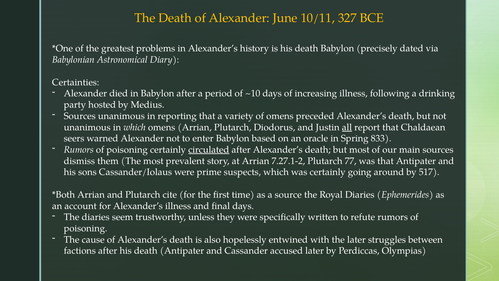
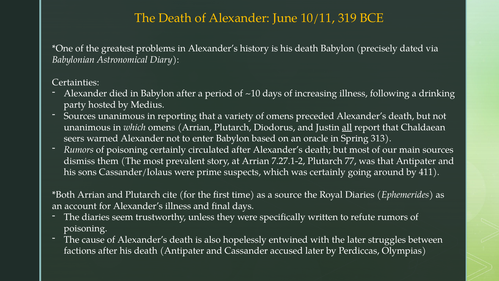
327: 327 -> 319 (347, 18)
833: 833 -> 313 (381, 138)
circulated underline: present -> none (209, 150)
517: 517 -> 411 (429, 172)
